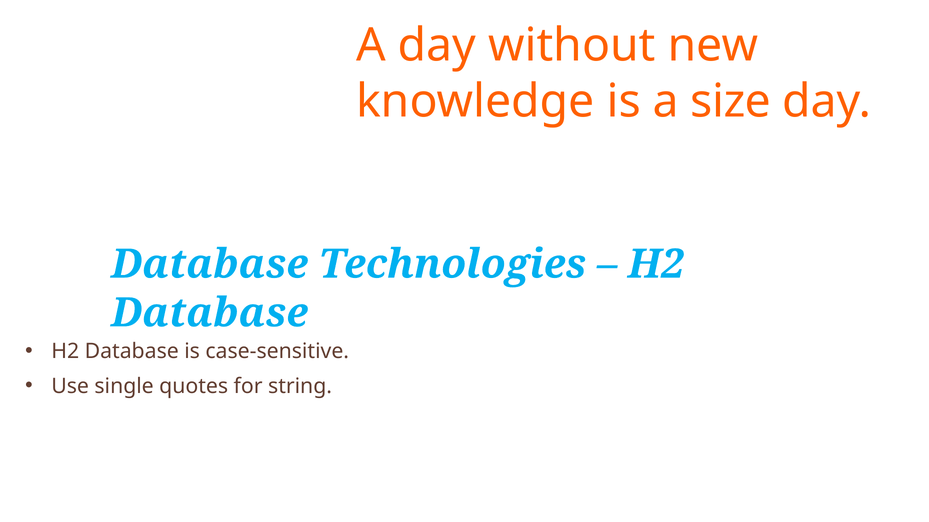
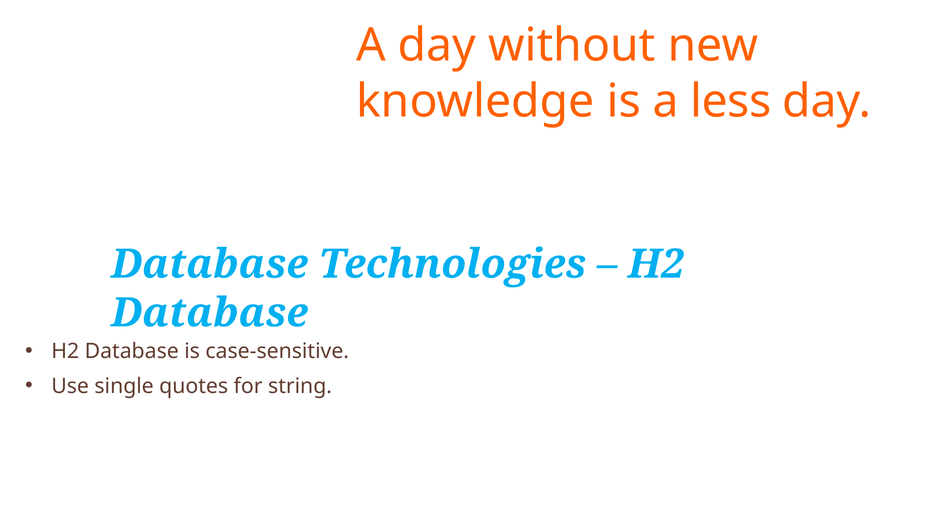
size: size -> less (731, 101)
